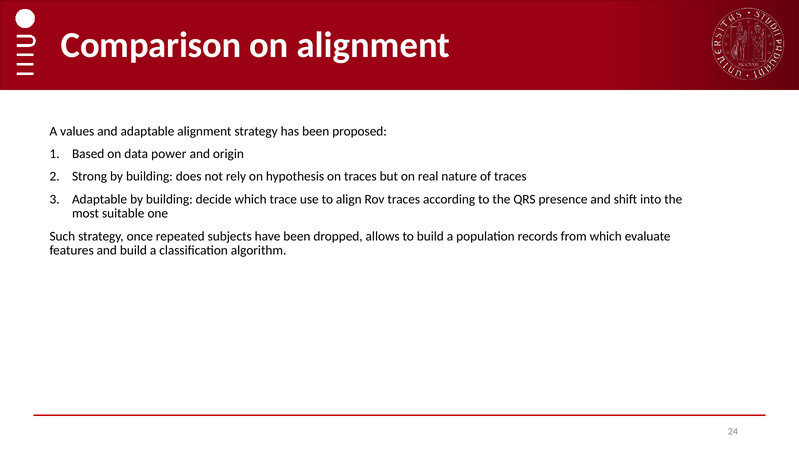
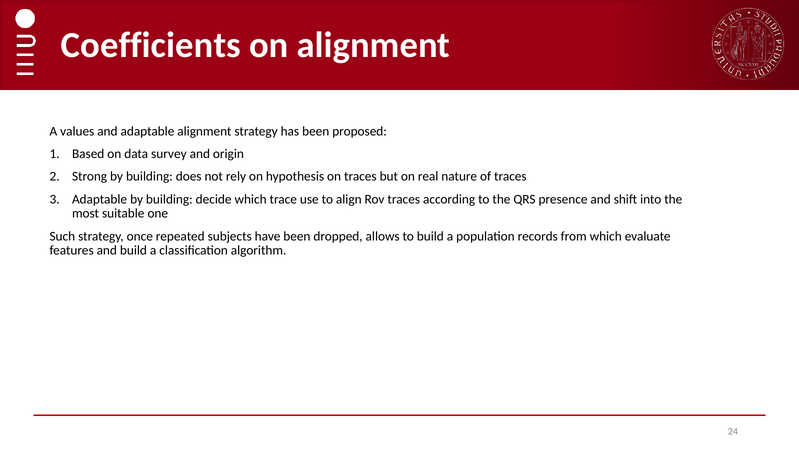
Comparison: Comparison -> Coefficients (151, 45)
power: power -> survey (169, 154)
